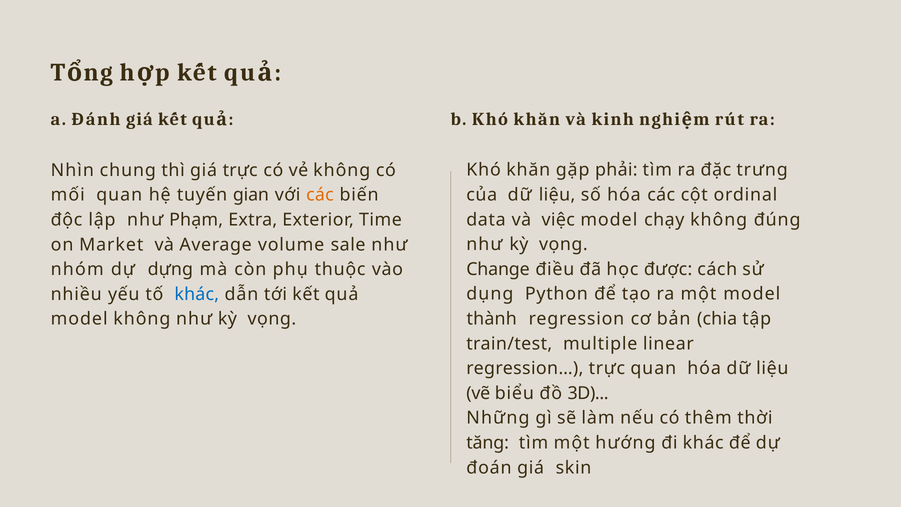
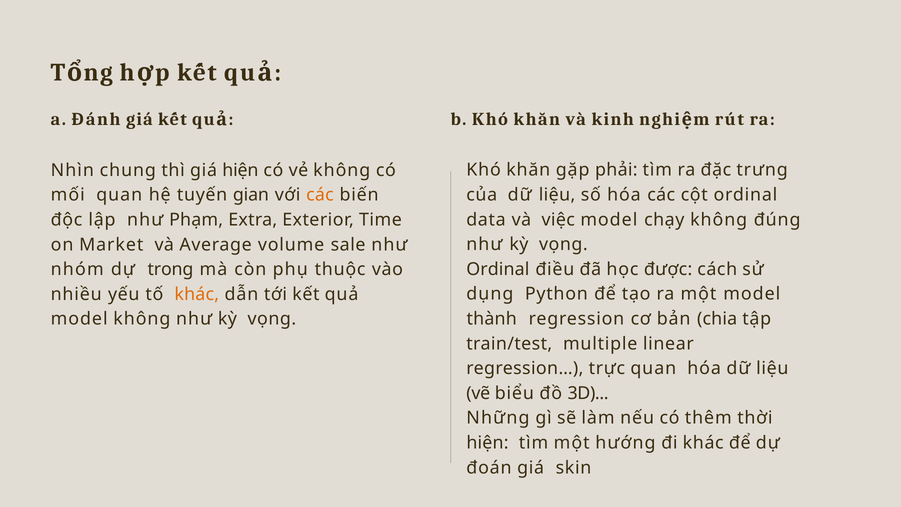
giá trực: trực -> hiện (240, 170)
Change: Change -> Ordinal (498, 269)
dựng: dựng -> trong (170, 269)
khác colour: blue -> orange (197, 294)
tăng: tăng -> hiện (487, 443)
